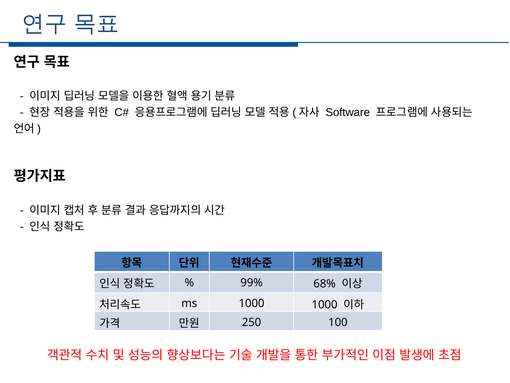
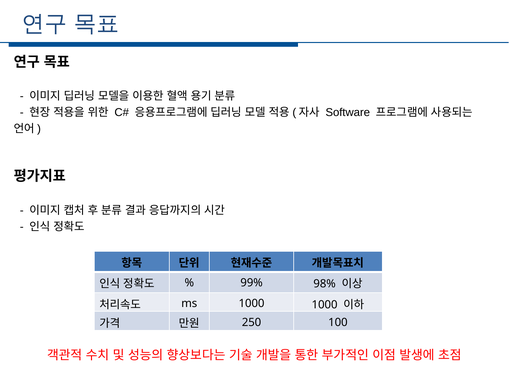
68%: 68% -> 98% (325, 284)
